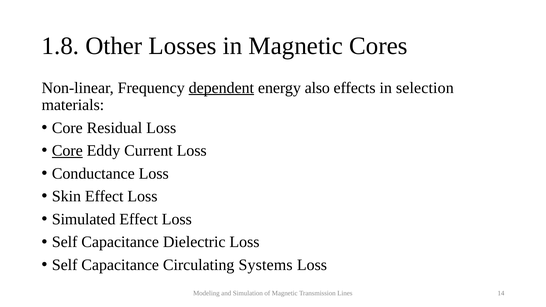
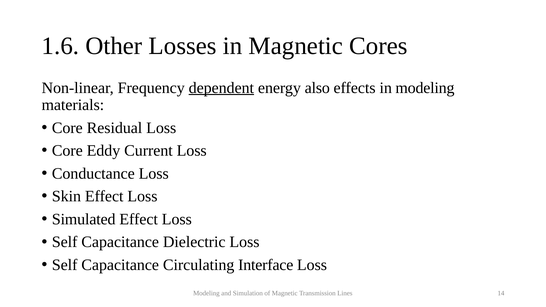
1.8: 1.8 -> 1.6 (60, 46)
in selection: selection -> modeling (425, 88)
Core underline: present -> none (67, 151)
Systems: Systems -> Interface (266, 265)
